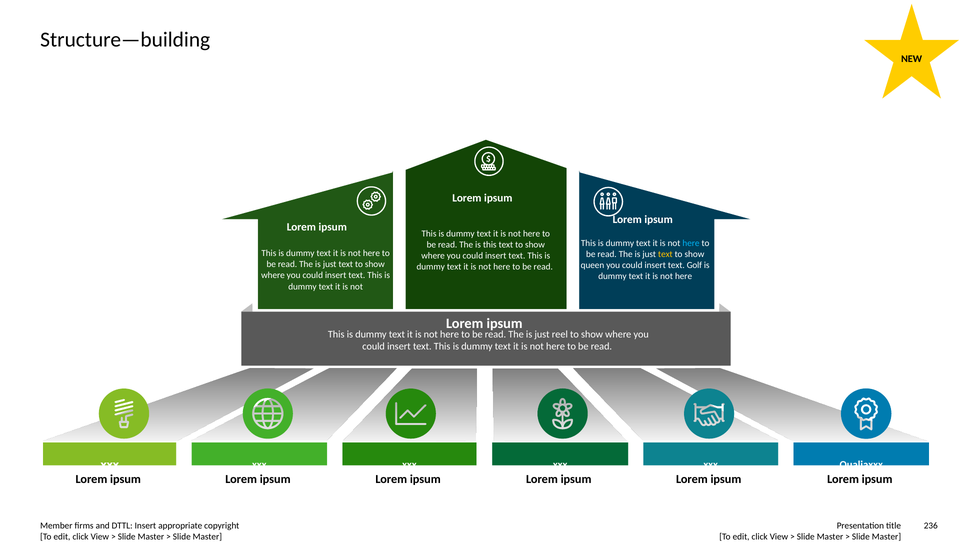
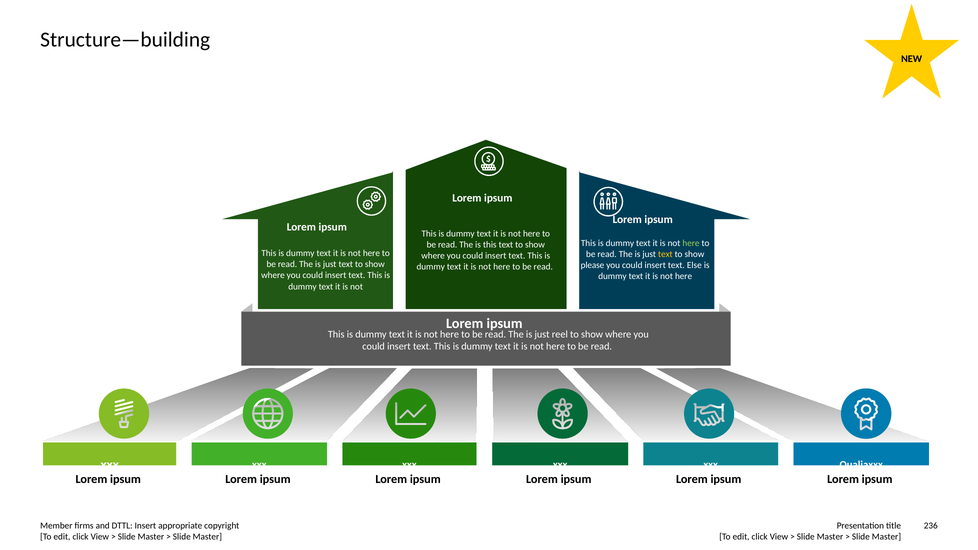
here colour: light blue -> light green (691, 243)
queen: queen -> please (593, 265)
Golf: Golf -> Else (694, 265)
